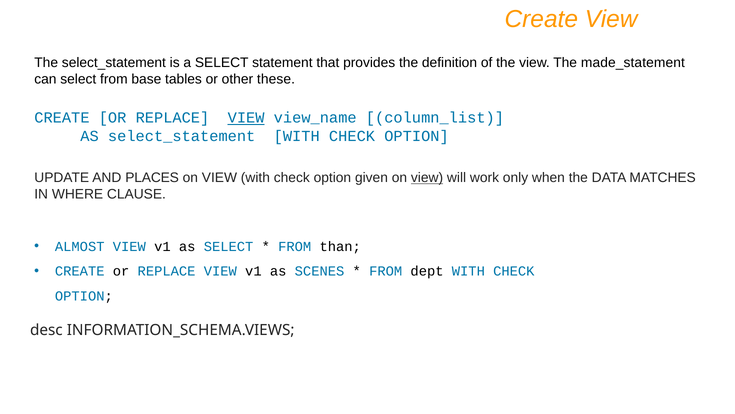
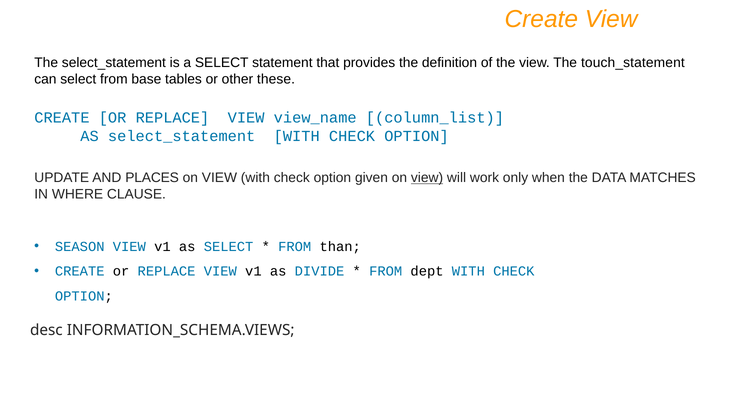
made_statement: made_statement -> touch_statement (633, 62)
VIEW underline: present -> none (246, 118)
ALMOST: ALMOST -> SEASON (80, 246)
SCENES: SCENES -> DIVIDE (320, 271)
